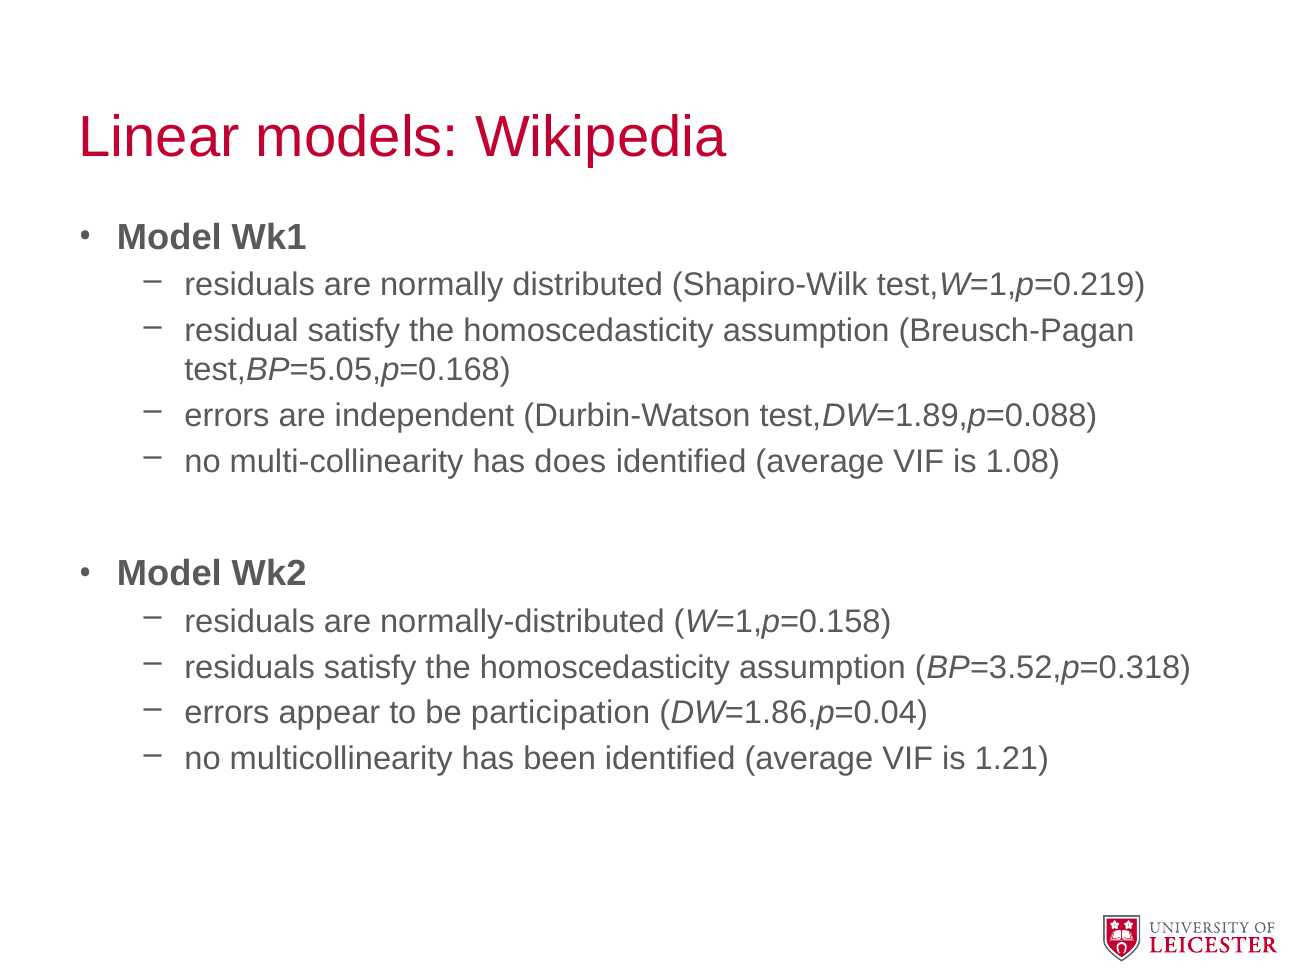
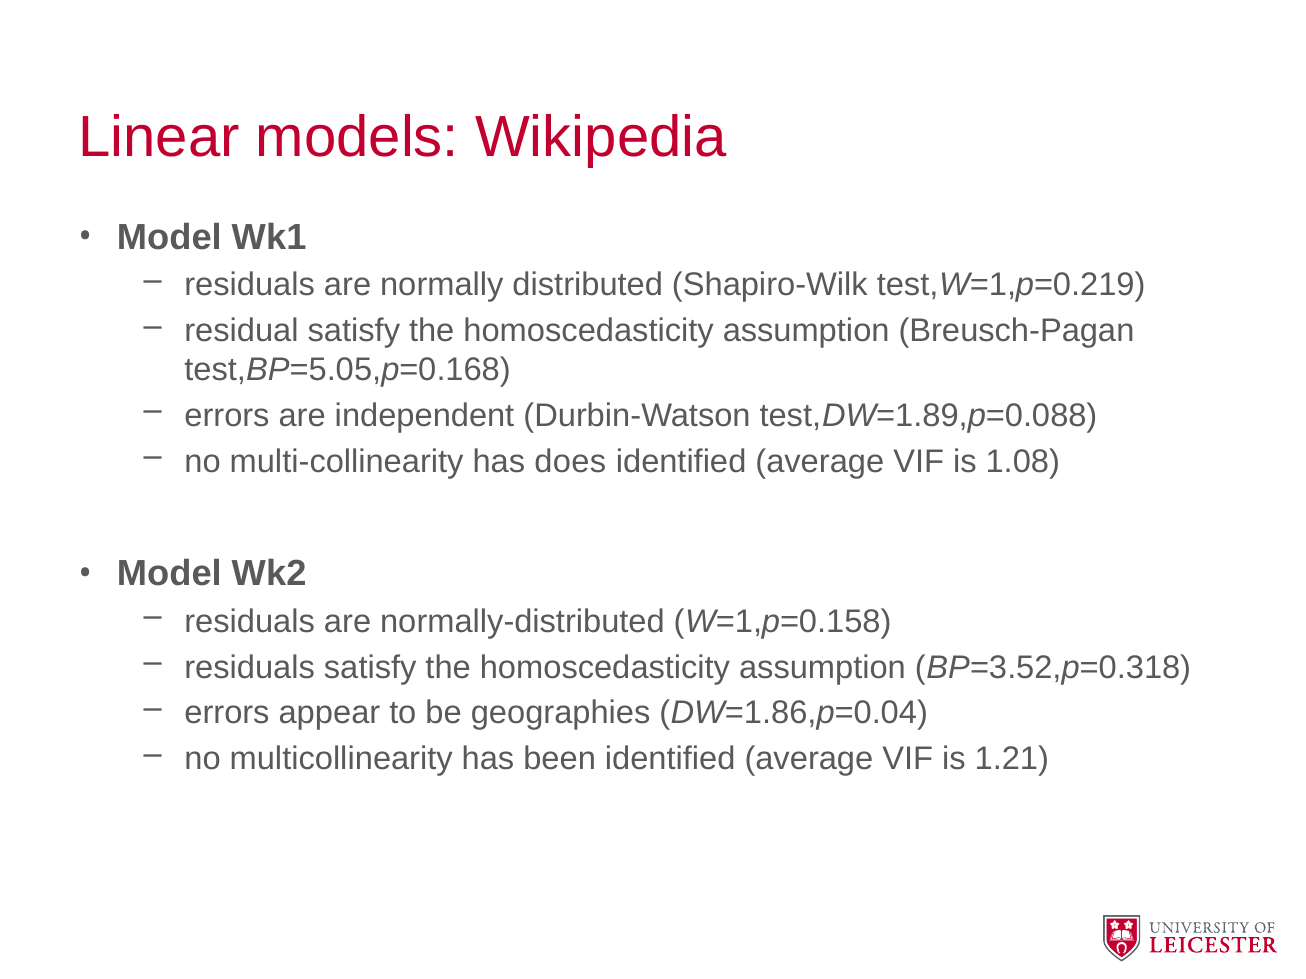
participation: participation -> geographies (561, 713)
